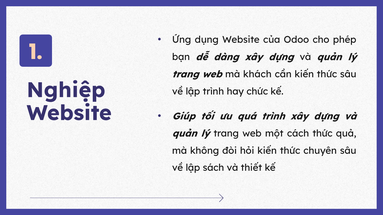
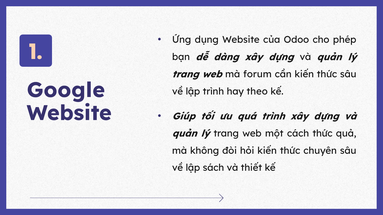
khách: khách -> forum (257, 74)
Nghiệp: Nghiệp -> Google (66, 90)
chức: chức -> theo (257, 92)
